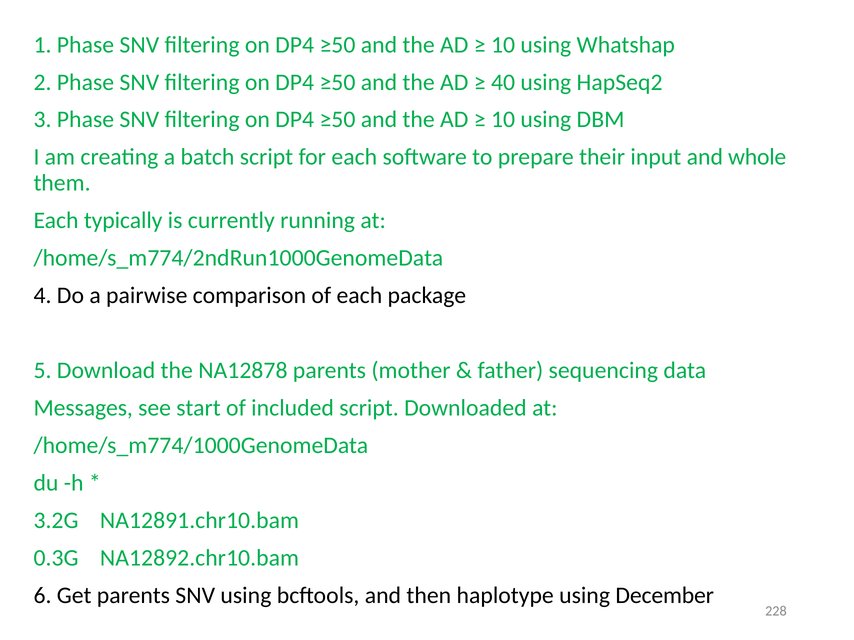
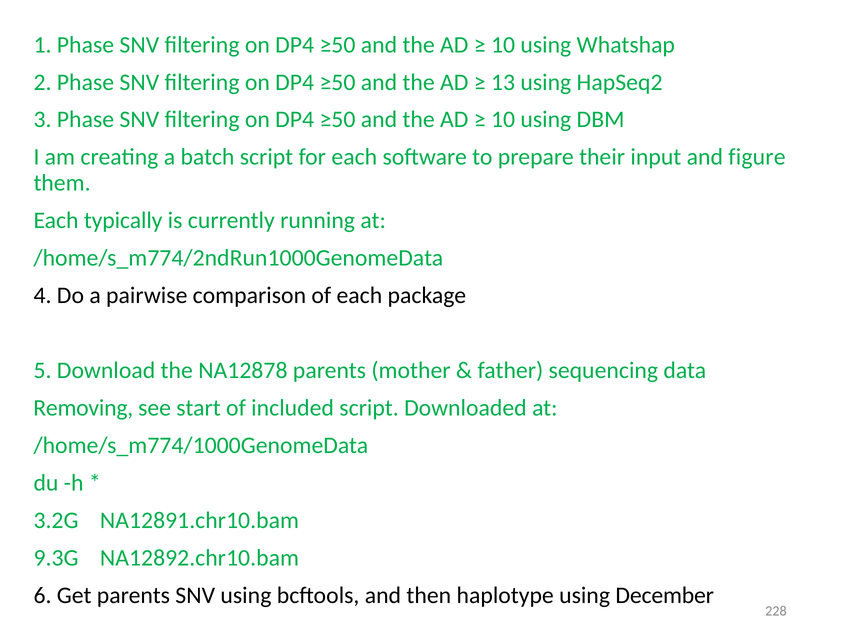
40: 40 -> 13 (503, 82)
whole: whole -> figure (757, 157)
Messages: Messages -> Removing (83, 408)
0.3G: 0.3G -> 9.3G (56, 558)
